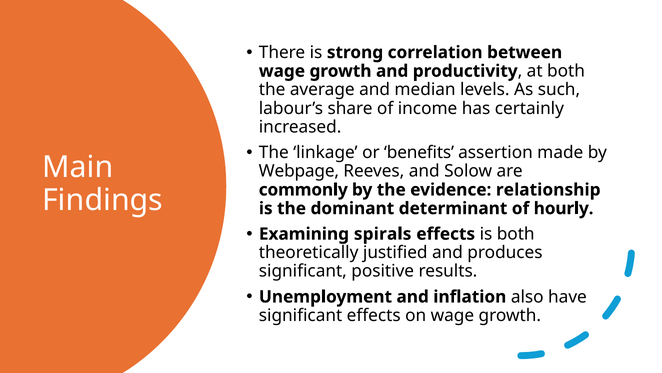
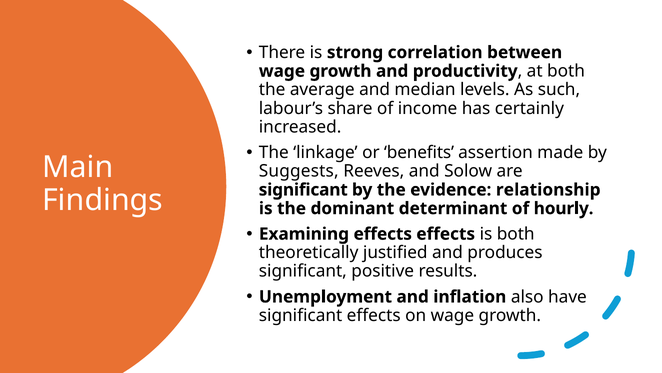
Webpage: Webpage -> Suggests (299, 171)
commonly: commonly -> significant (303, 190)
Examining spirals: spirals -> effects (383, 234)
